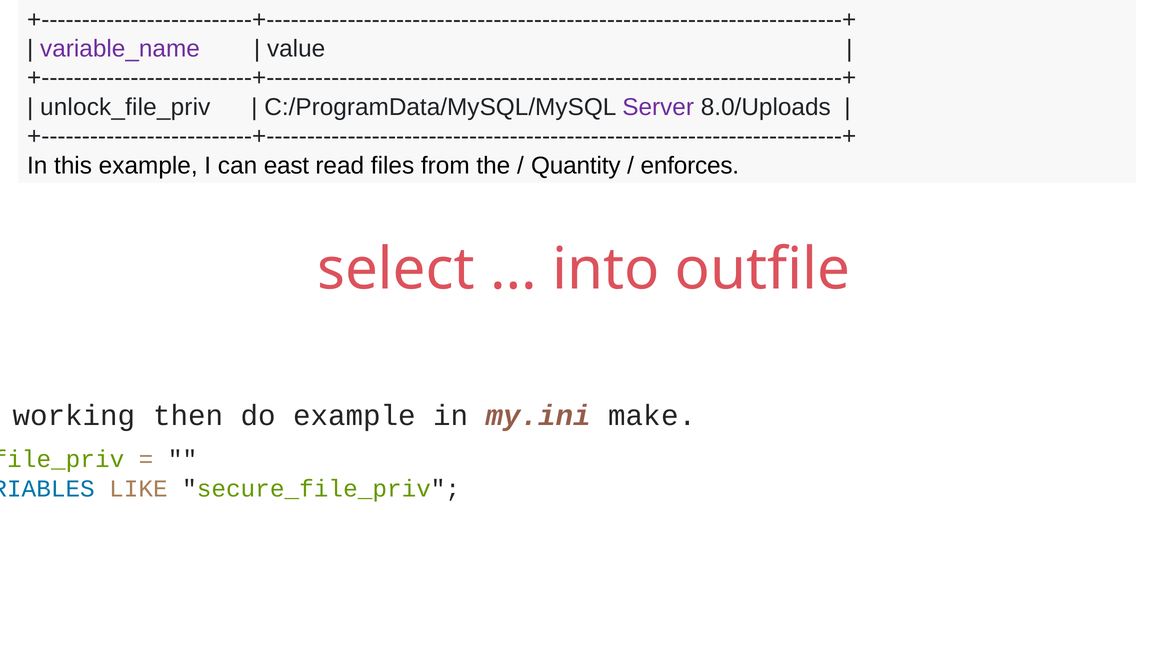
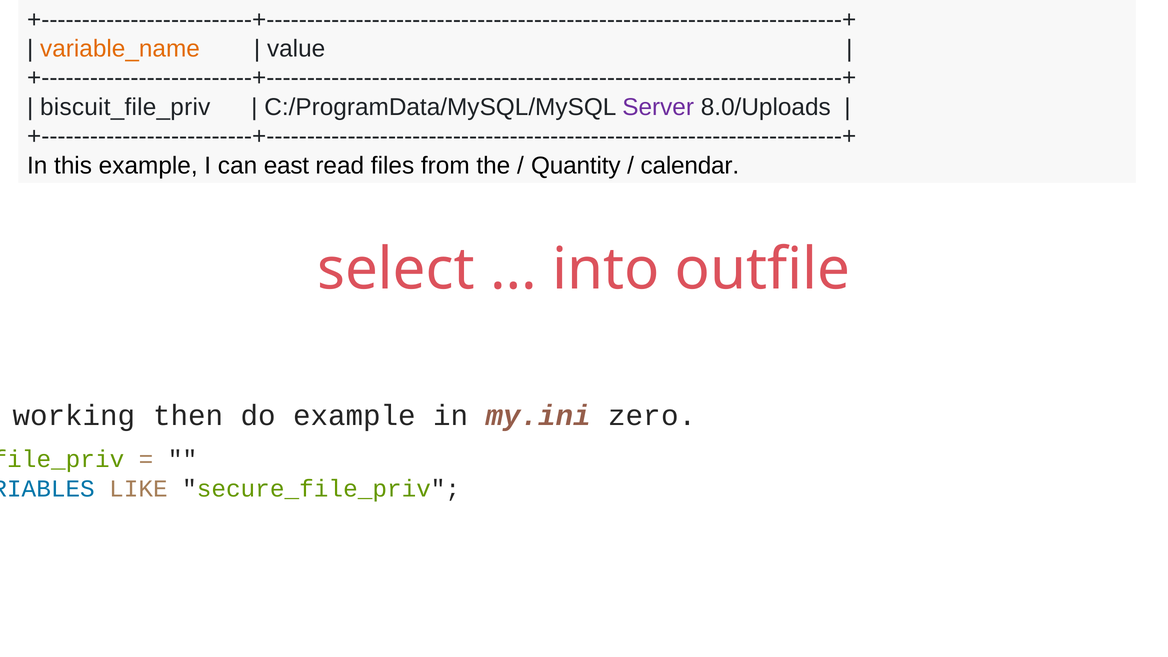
variable_name colour: purple -> orange (120, 49)
unlock_file_priv: unlock_file_priv -> biscuit_file_priv (125, 107)
enforces: enforces -> calendar (690, 166)
make: make -> zero (652, 416)
